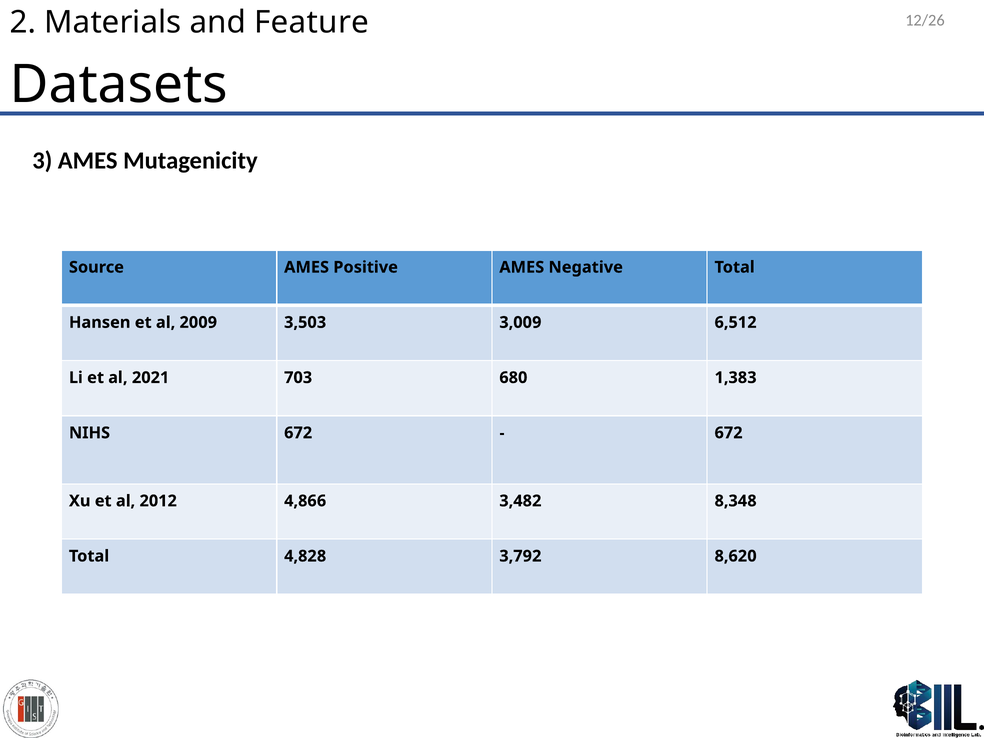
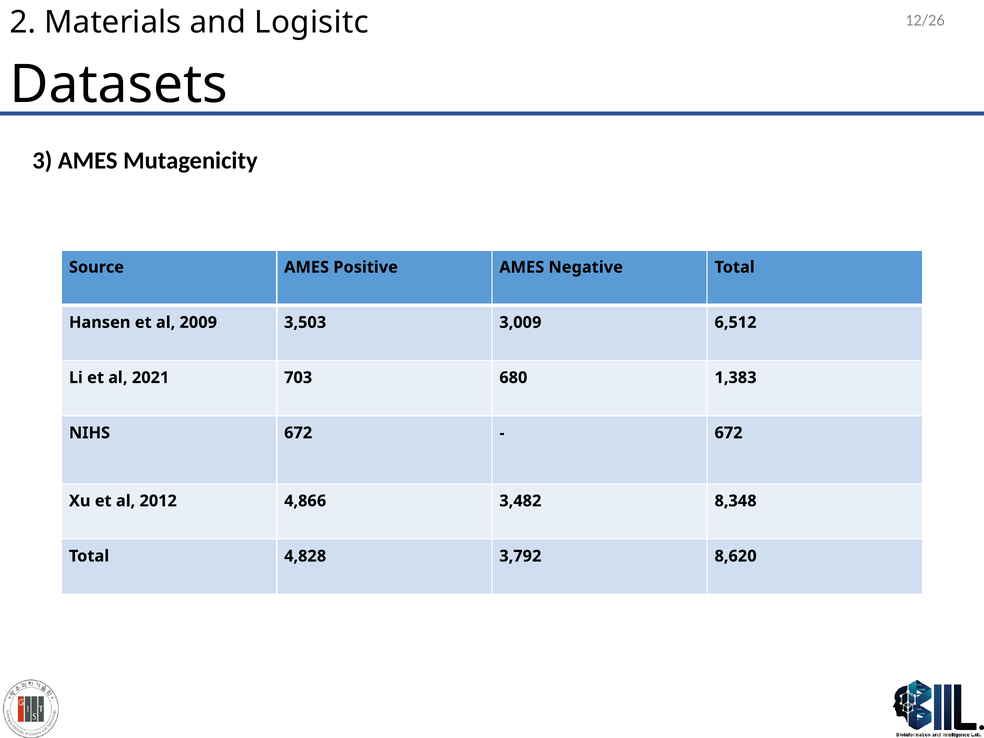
Feature: Feature -> Logisitc (312, 22)
